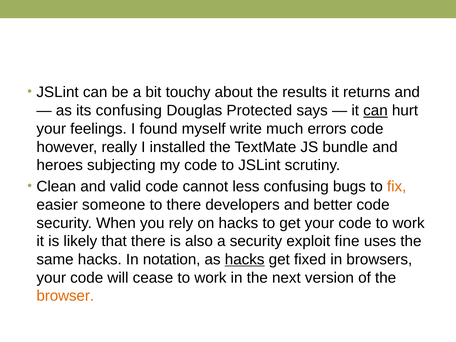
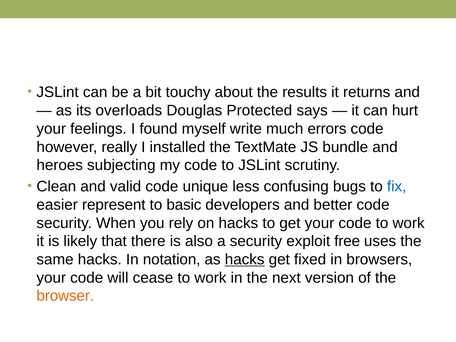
its confusing: confusing -> overloads (129, 111)
can underline: present -> none (375, 111)
cannot: cannot -> unique (205, 187)
fix colour: orange -> blue (397, 187)
someone: someone -> represent (114, 205)
to there: there -> basic (184, 205)
fine: fine -> free (347, 241)
